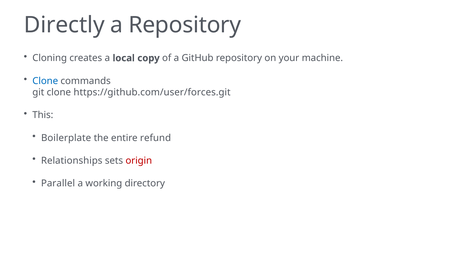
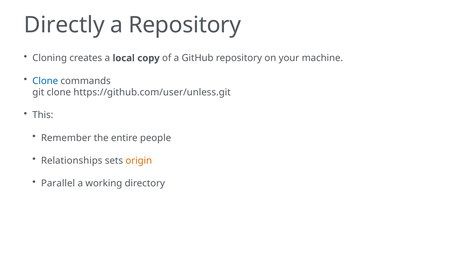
https://github.com/user/forces.git: https://github.com/user/forces.git -> https://github.com/user/unless.git (152, 92)
Boilerplate: Boilerplate -> Remember (66, 138)
refund: refund -> people (156, 138)
origin colour: red -> orange (139, 161)
